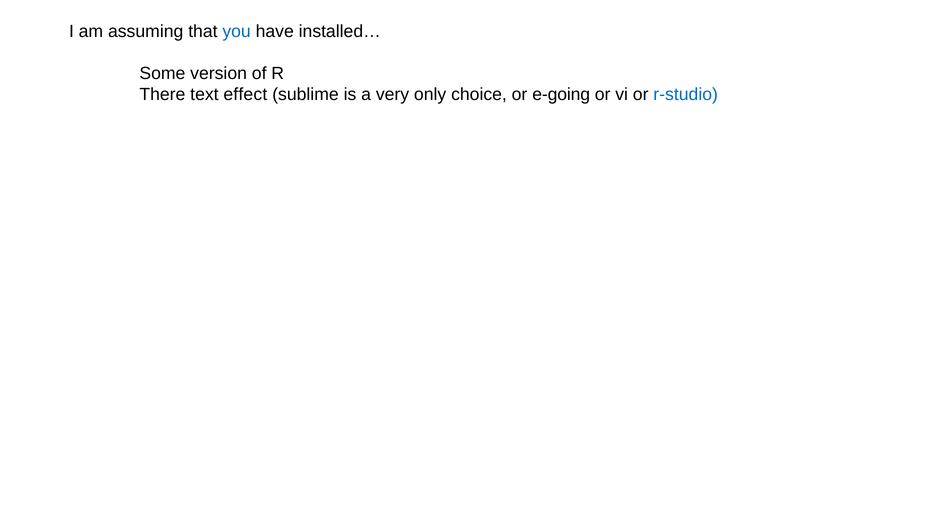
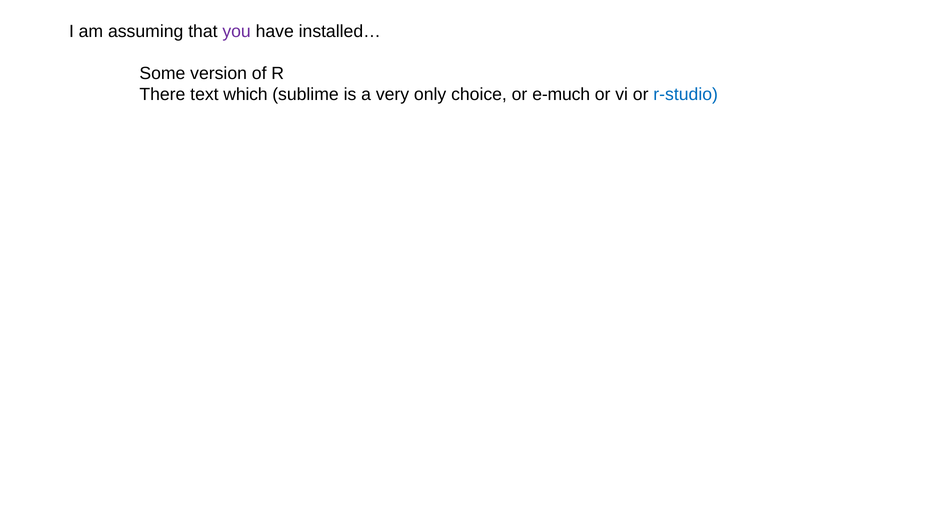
you colour: blue -> purple (237, 31)
effect: effect -> which (246, 95)
e-going: e-going -> e-much (561, 95)
